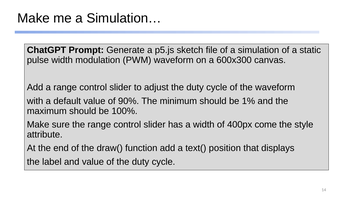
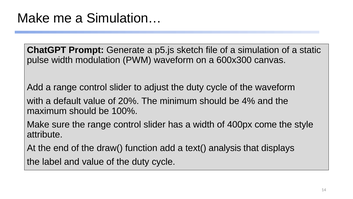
90%: 90% -> 20% (129, 101)
1%: 1% -> 4% (248, 101)
position: position -> analysis (225, 148)
